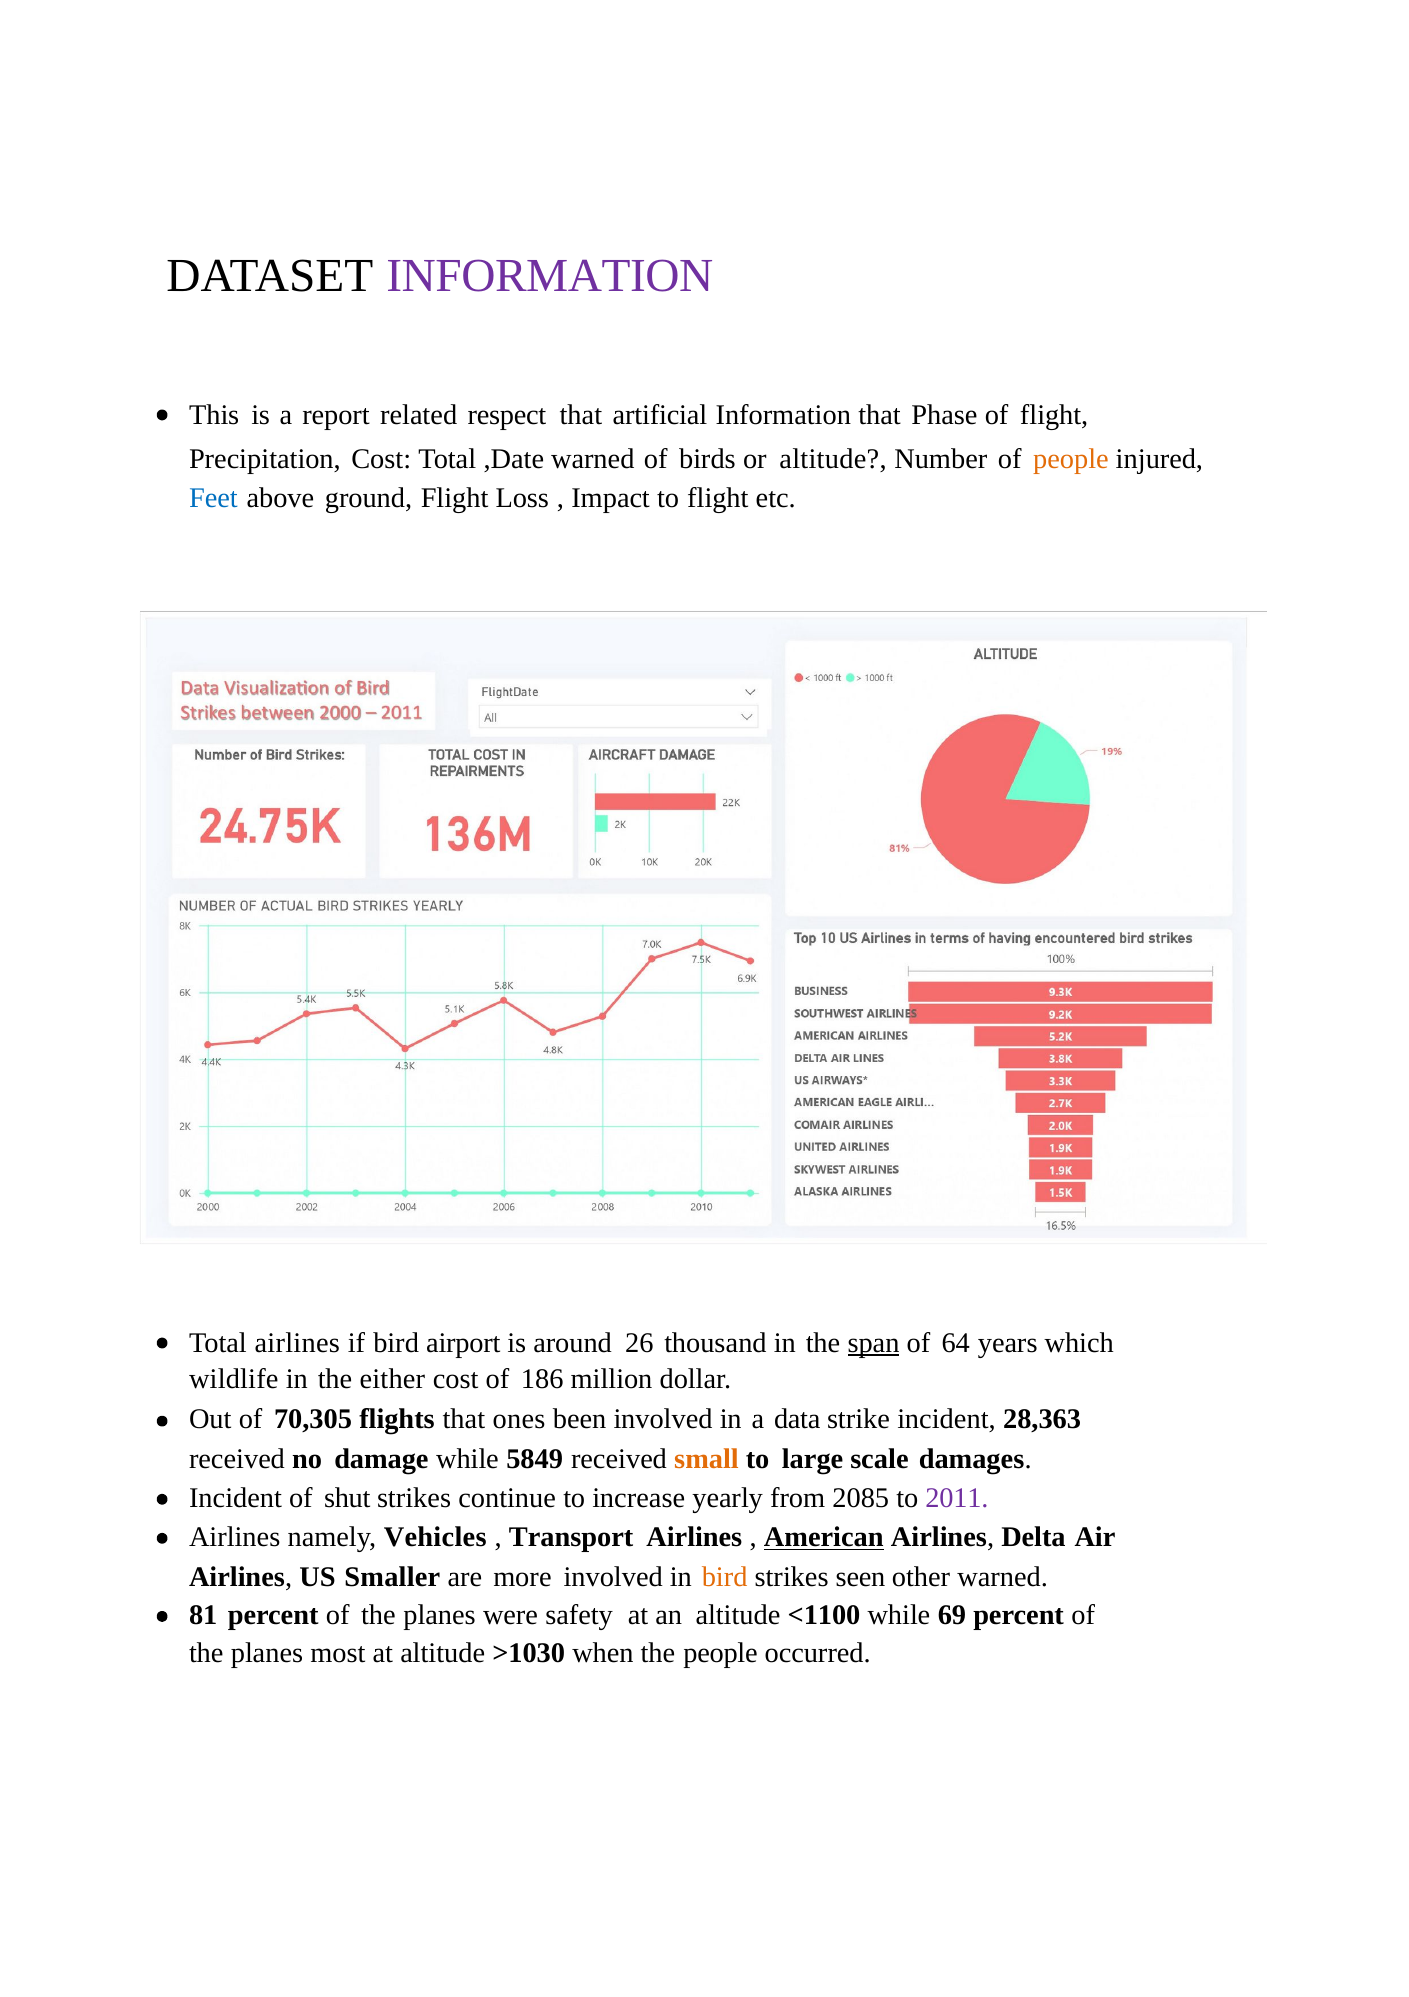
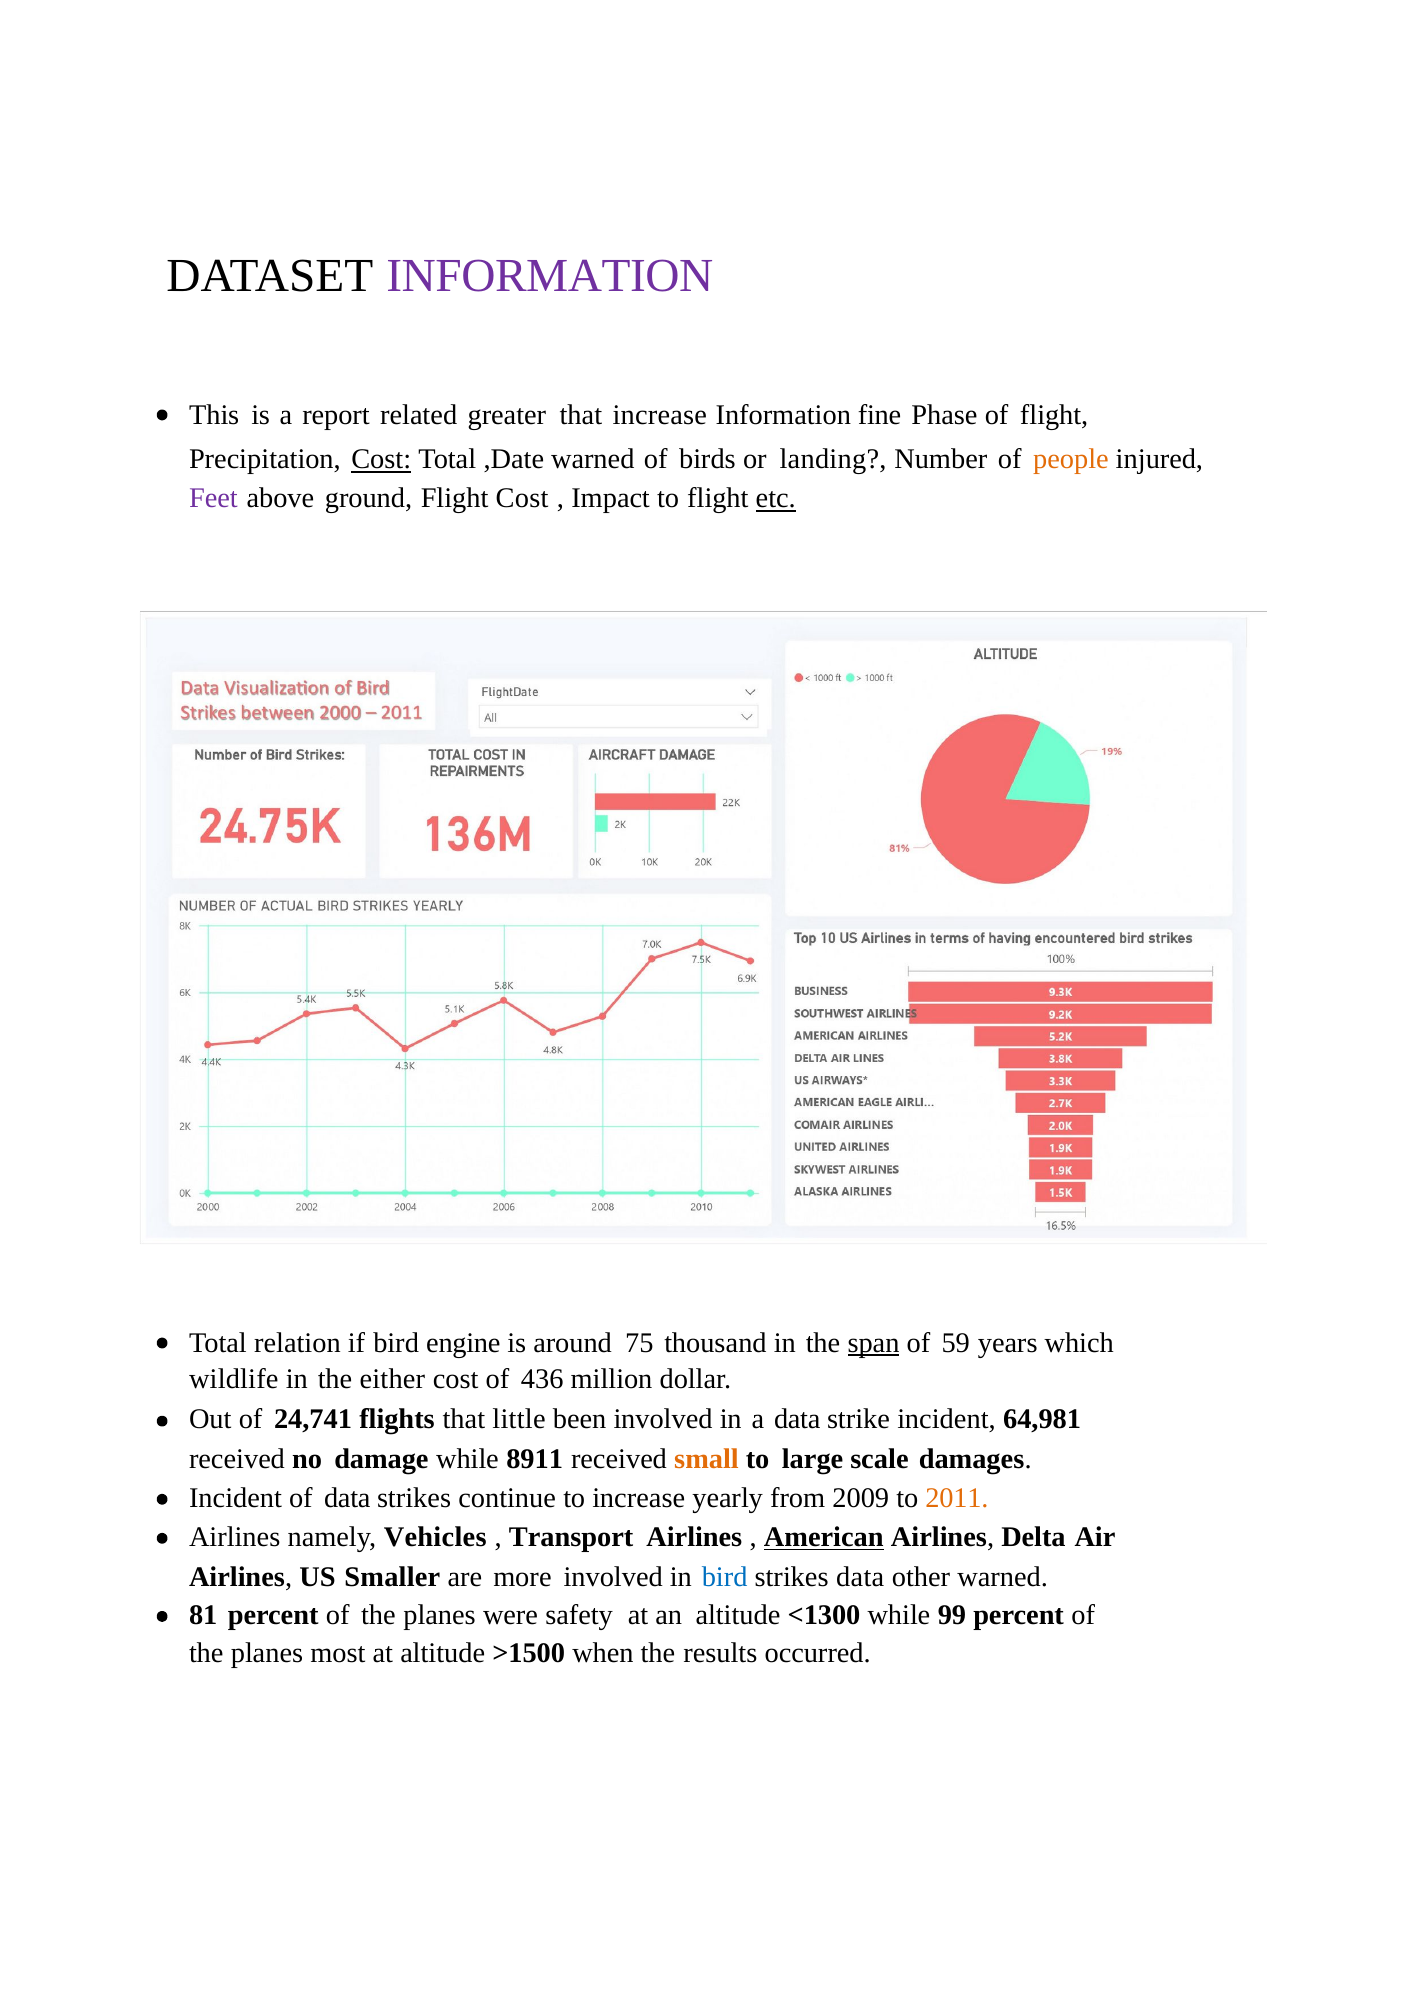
respect: respect -> greater (507, 415)
that artificial: artificial -> increase (660, 415)
Information that: that -> fine (880, 415)
Cost underline: none -> present (381, 459)
or altitude: altitude -> landing (833, 459)
Feet colour: blue -> purple (213, 498)
Flight Loss: Loss -> Cost (522, 498)
etc underline: none -> present (776, 498)
Total airlines: airlines -> relation (297, 1343)
airport: airport -> engine (463, 1343)
26: 26 -> 75 (639, 1343)
64: 64 -> 59 (956, 1343)
186: 186 -> 436 (542, 1379)
70,305: 70,305 -> 24,741 (313, 1419)
ones: ones -> little (519, 1419)
28,363: 28,363 -> 64,981 (1042, 1419)
5849: 5849 -> 8911 (535, 1458)
of shut: shut -> data (347, 1497)
2085: 2085 -> 2009 (861, 1497)
2011 colour: purple -> orange (957, 1497)
bird colour: orange -> blue (725, 1576)
strikes seen: seen -> data (860, 1576)
<1100: <1100 -> <1300 (824, 1614)
69: 69 -> 99 (952, 1614)
>1030: >1030 -> >1500 (529, 1653)
the people: people -> results (720, 1653)
